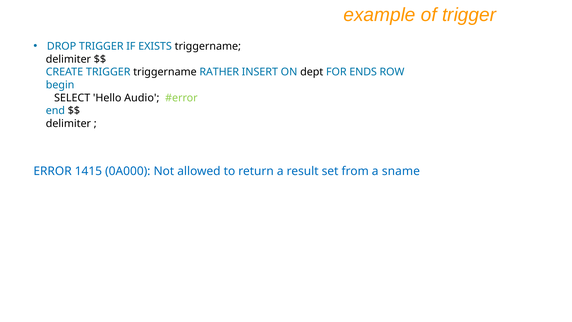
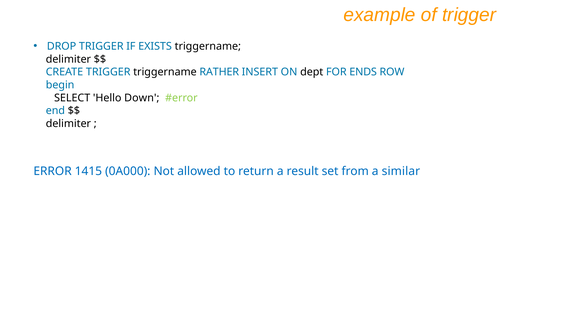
Audio: Audio -> Down (142, 98)
sname: sname -> similar (401, 171)
